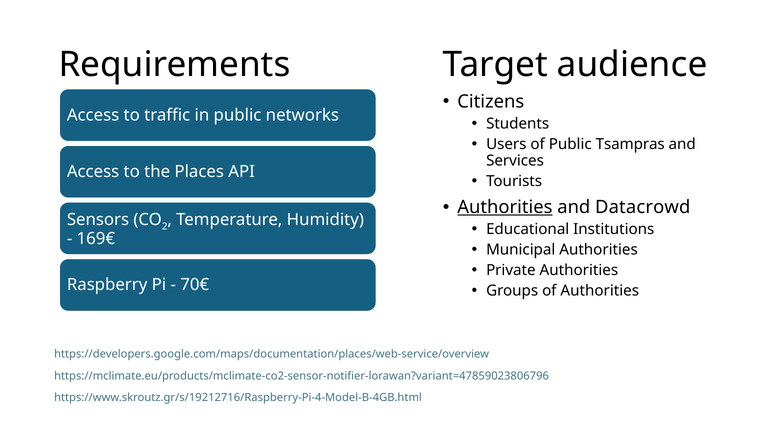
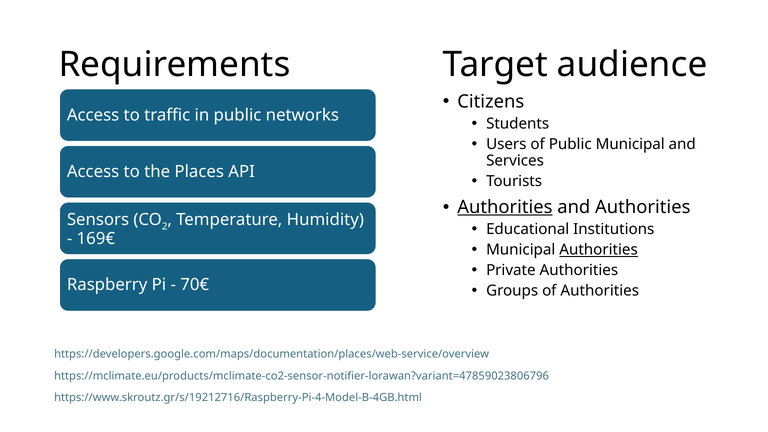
Public Tsampras: Tsampras -> Municipal (630, 144)
and Datacrowd: Datacrowd -> Authorities (643, 207)
Authorities underline: none -> present (599, 250)
